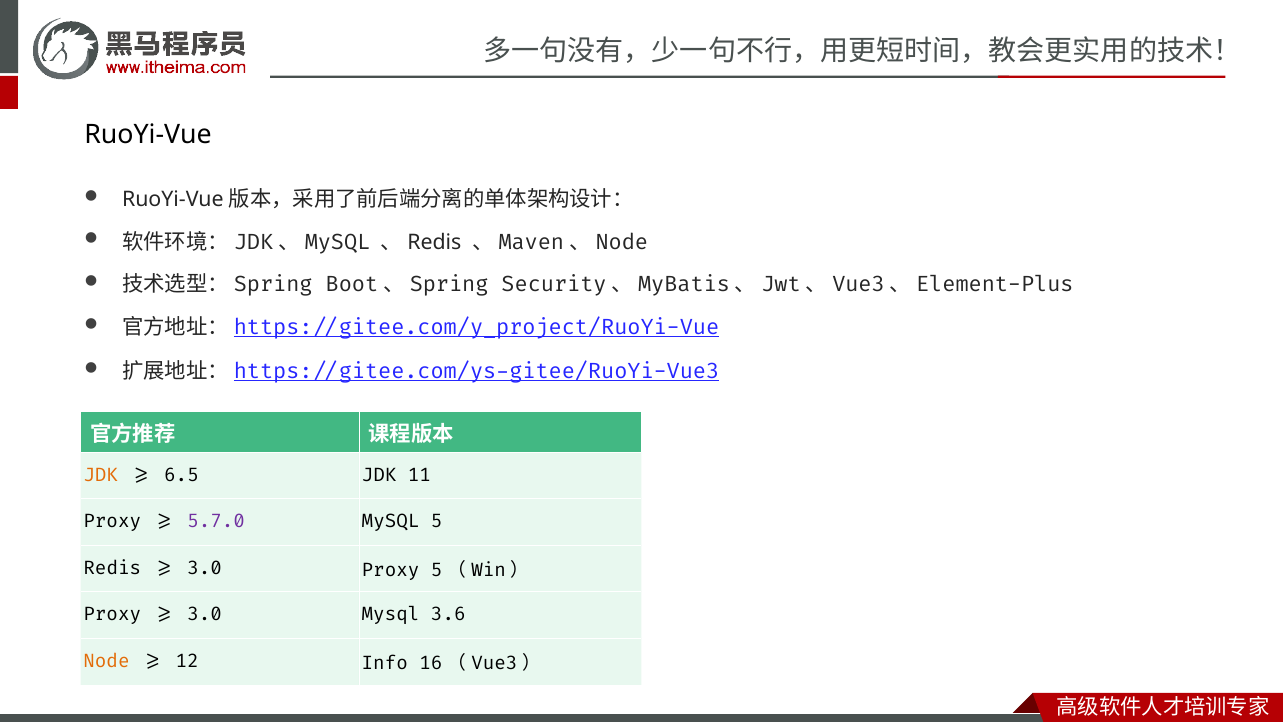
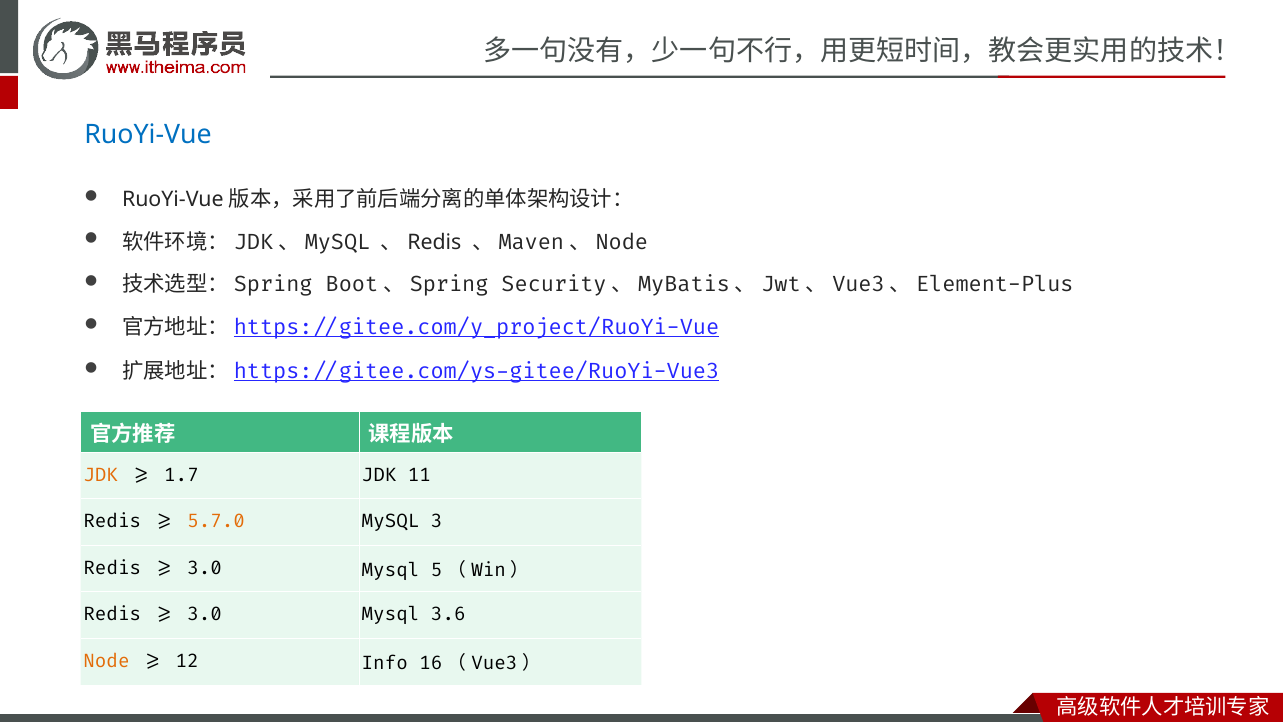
RuoYi-Vue colour: black -> blue (148, 135)
6.5: 6.5 -> 1.7 (181, 475)
Proxy: Proxy -> Redis (112, 521)
5.7.0 colour: purple -> orange (216, 521)
MySQL 5: 5 -> 3 (437, 521)
Proxy: Proxy -> Mysql (391, 570)
Proxy: Proxy -> Redis (112, 614)
